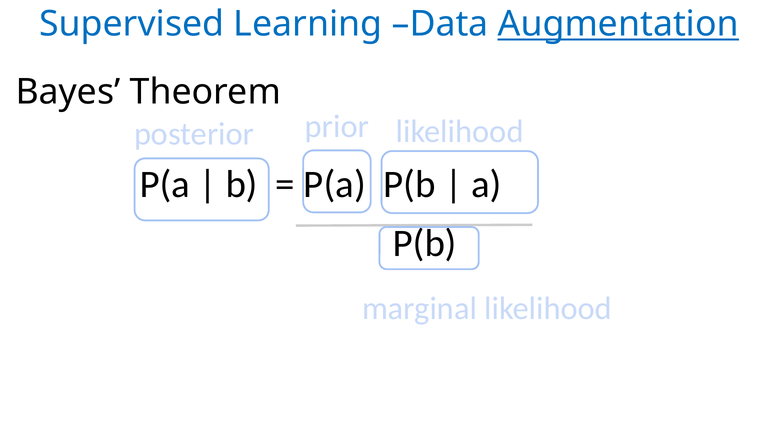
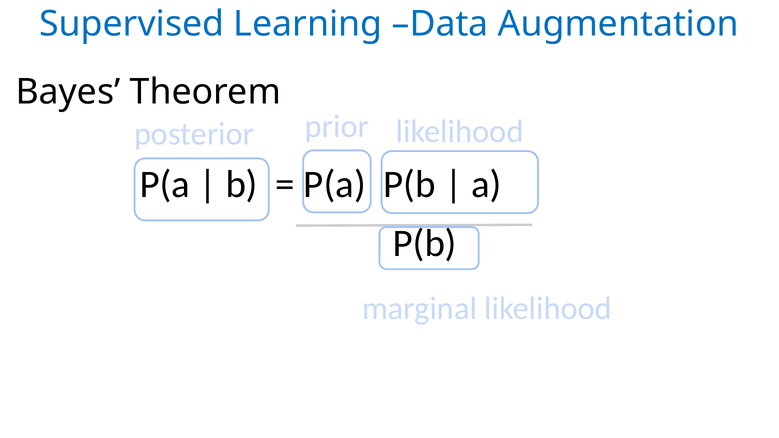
Augmentation underline: present -> none (618, 24)
